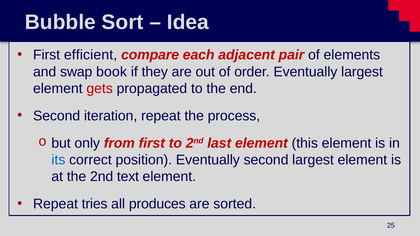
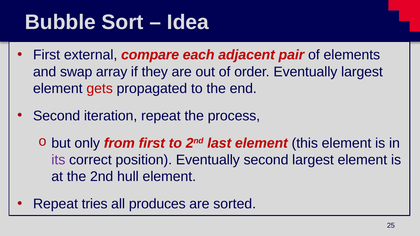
efficient: efficient -> external (91, 55)
book: book -> array (112, 72)
its colour: blue -> purple (58, 160)
text: text -> hull (128, 177)
